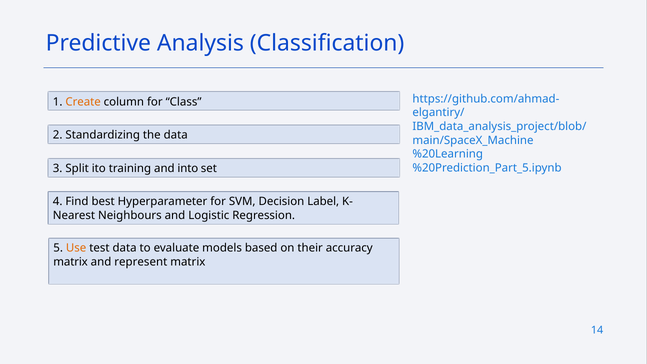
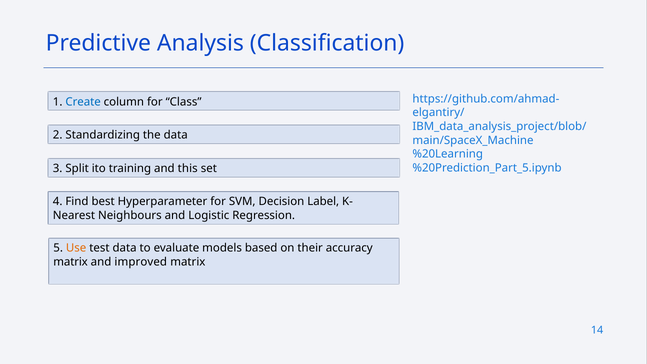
Create colour: orange -> blue (83, 102)
into: into -> this (188, 168)
represent: represent -> improved (141, 262)
